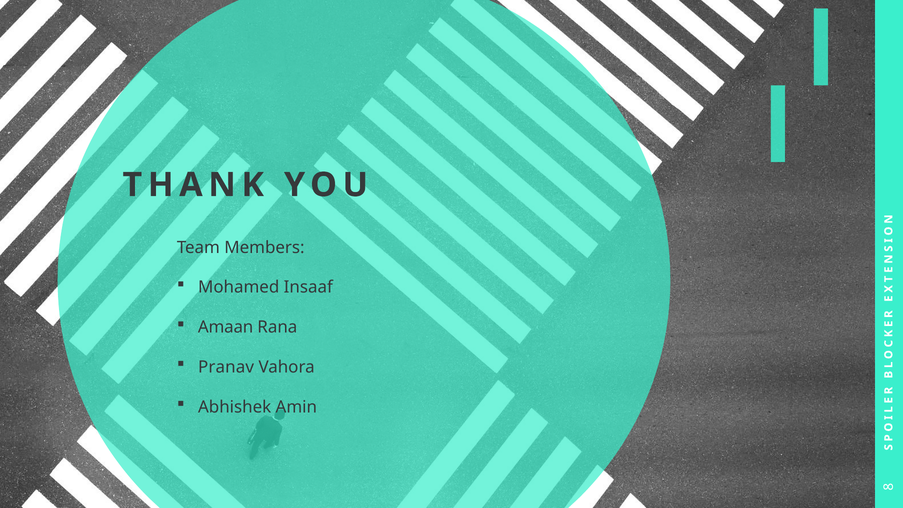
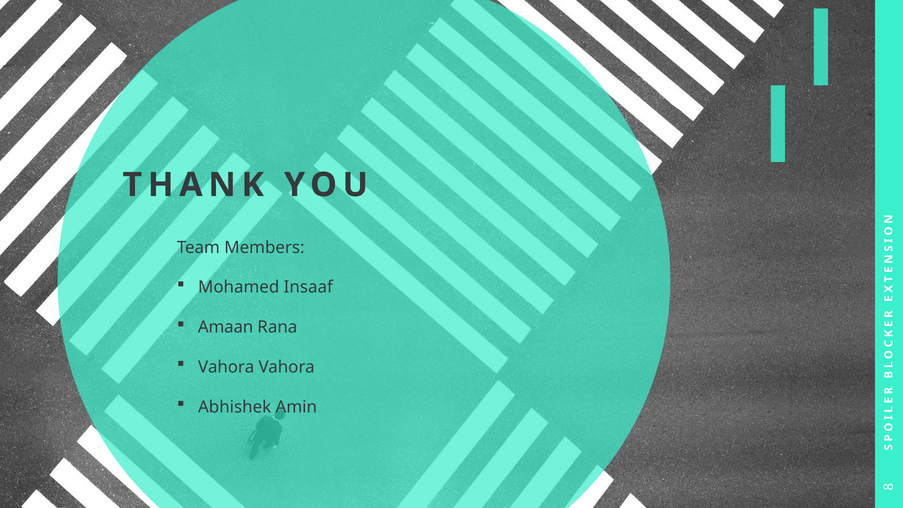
Pranav: Pranav -> Vahora (226, 367)
